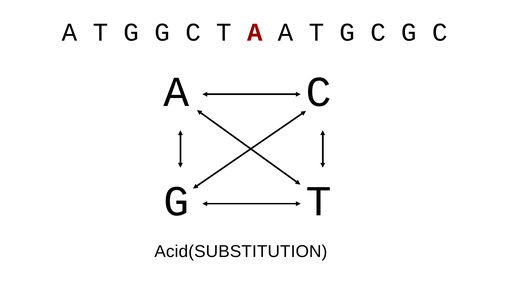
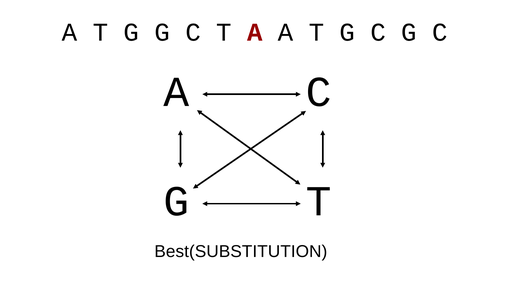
Acid(SUBSTITUTION: Acid(SUBSTITUTION -> Best(SUBSTITUTION (241, 252)
